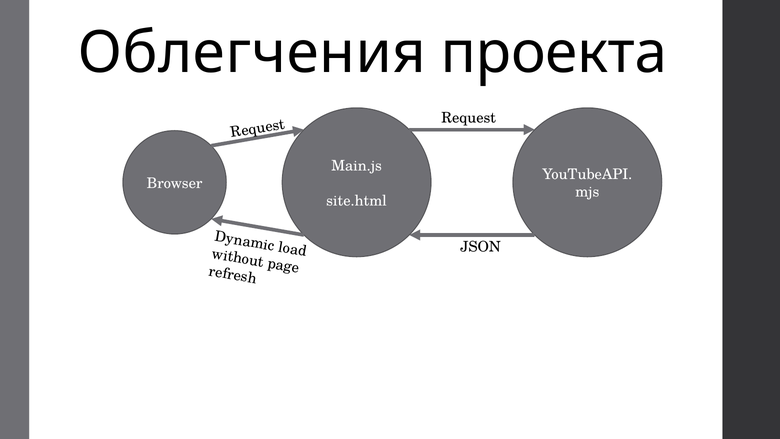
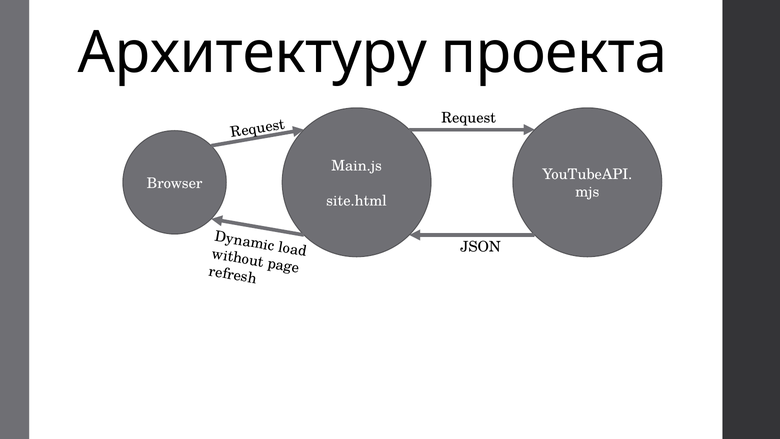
Облегчения: Облегчения -> Архитектуру (252, 53)
